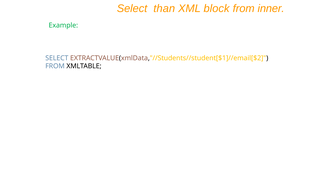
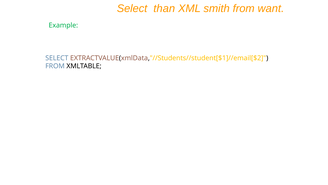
block: block -> smith (217, 9)
inner: inner -> want (271, 9)
